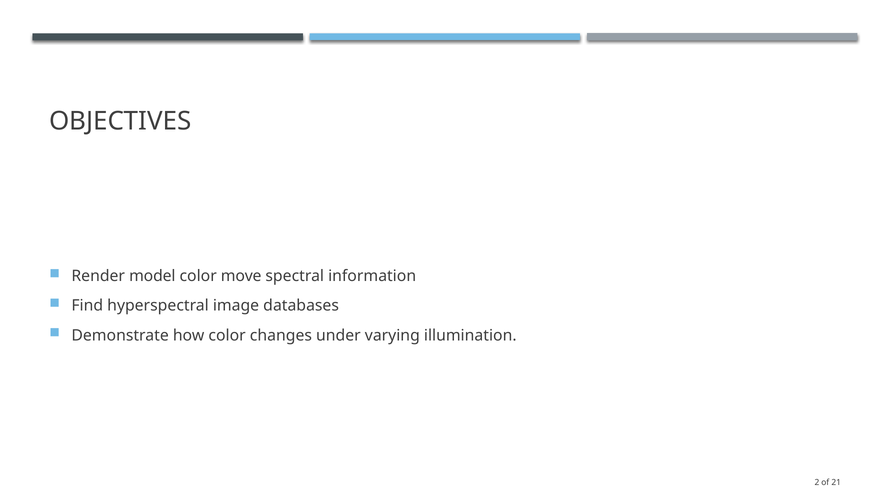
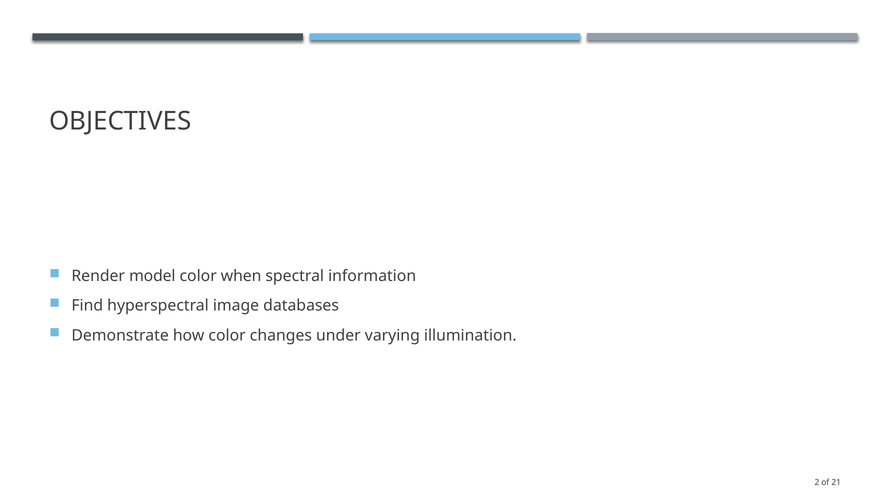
move: move -> when (241, 276)
